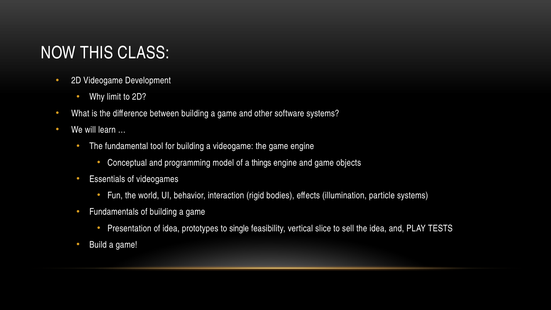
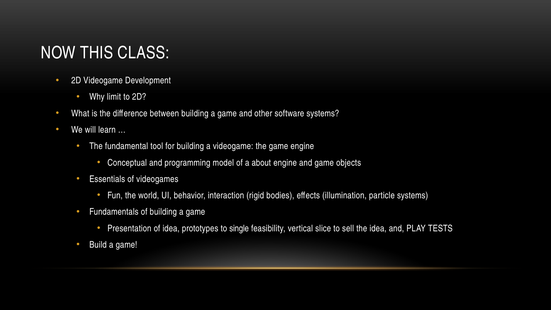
things: things -> about (261, 163)
